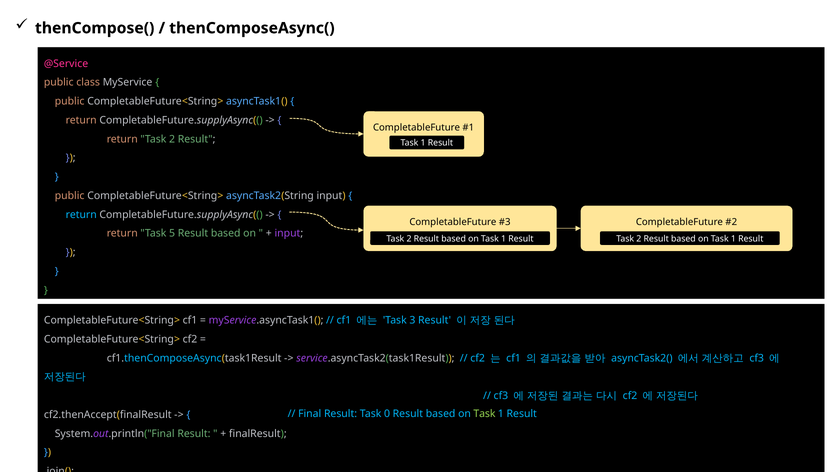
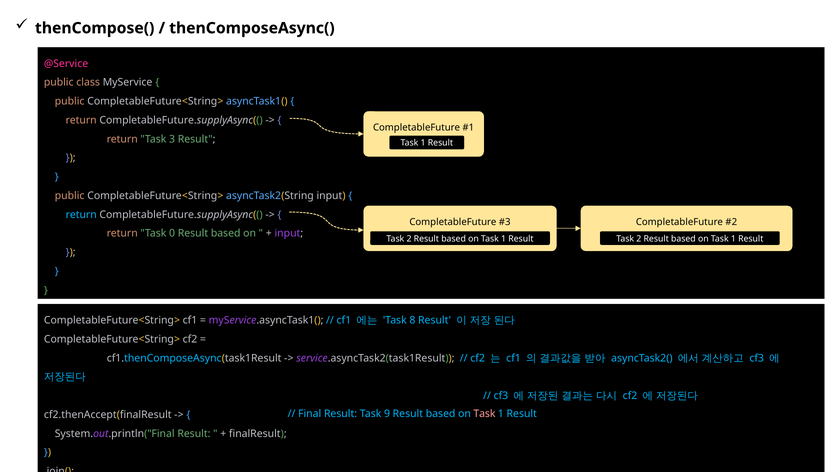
return Task 2: 2 -> 3 (172, 139)
5: 5 -> 0 (172, 233)
3: 3 -> 8 (412, 320)
0: 0 -> 9 (387, 413)
Task colour: light green -> pink (484, 413)
